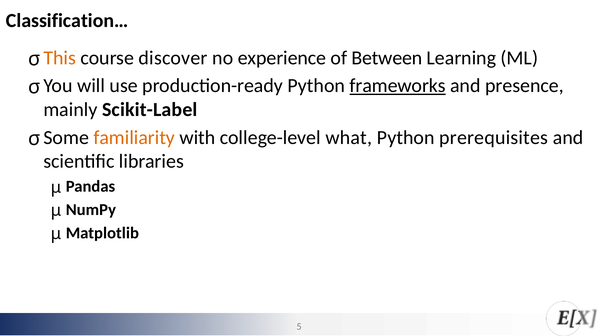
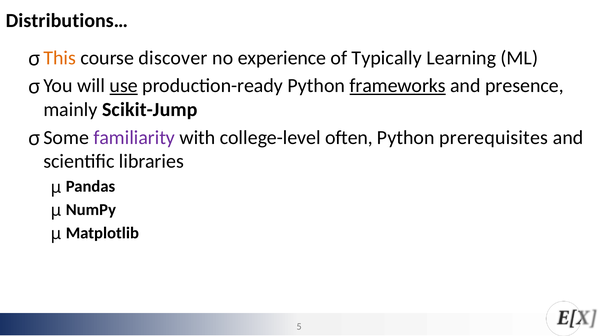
Classification…: Classification… -> Distributions… (67, 21)
Between: Between -> Typically (387, 58)
use underline: none -> present (124, 86)
Scikit-Label: Scikit-Label -> Scikit-Jump (150, 110)
familiarity colour: orange -> purple (134, 138)
what: what -> often (349, 138)
